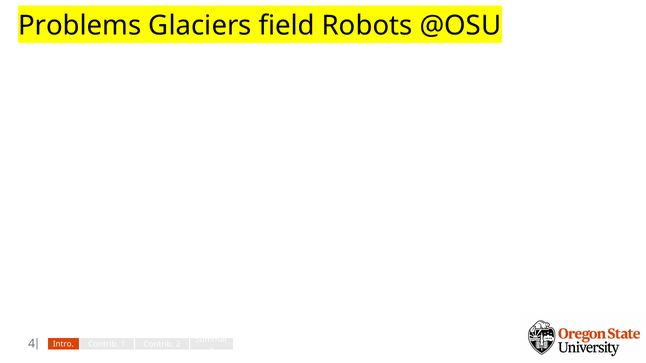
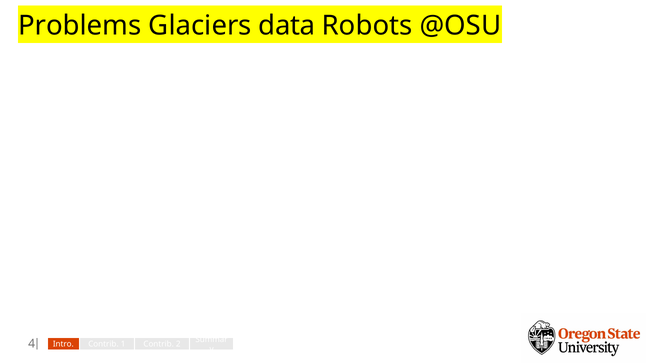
field: field -> data (287, 26)
